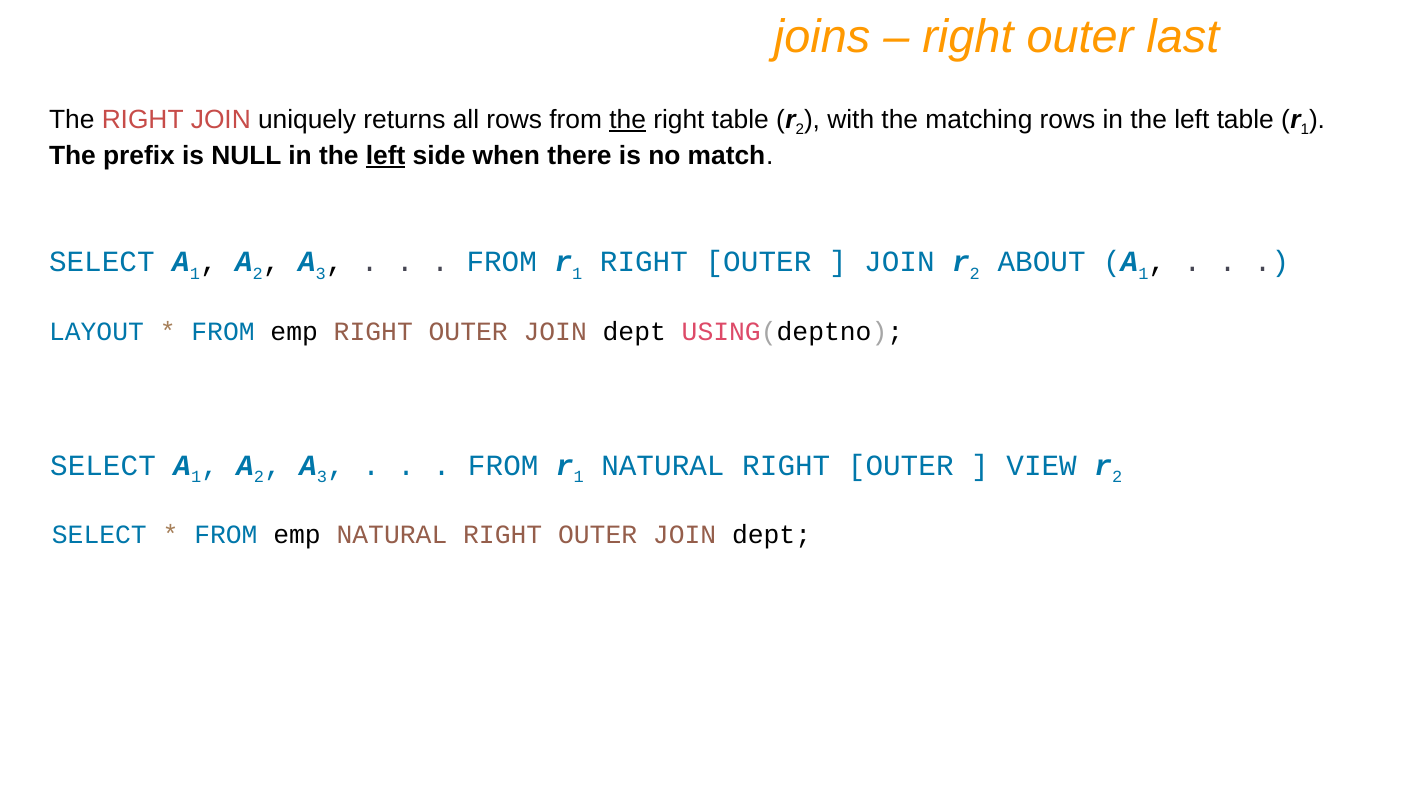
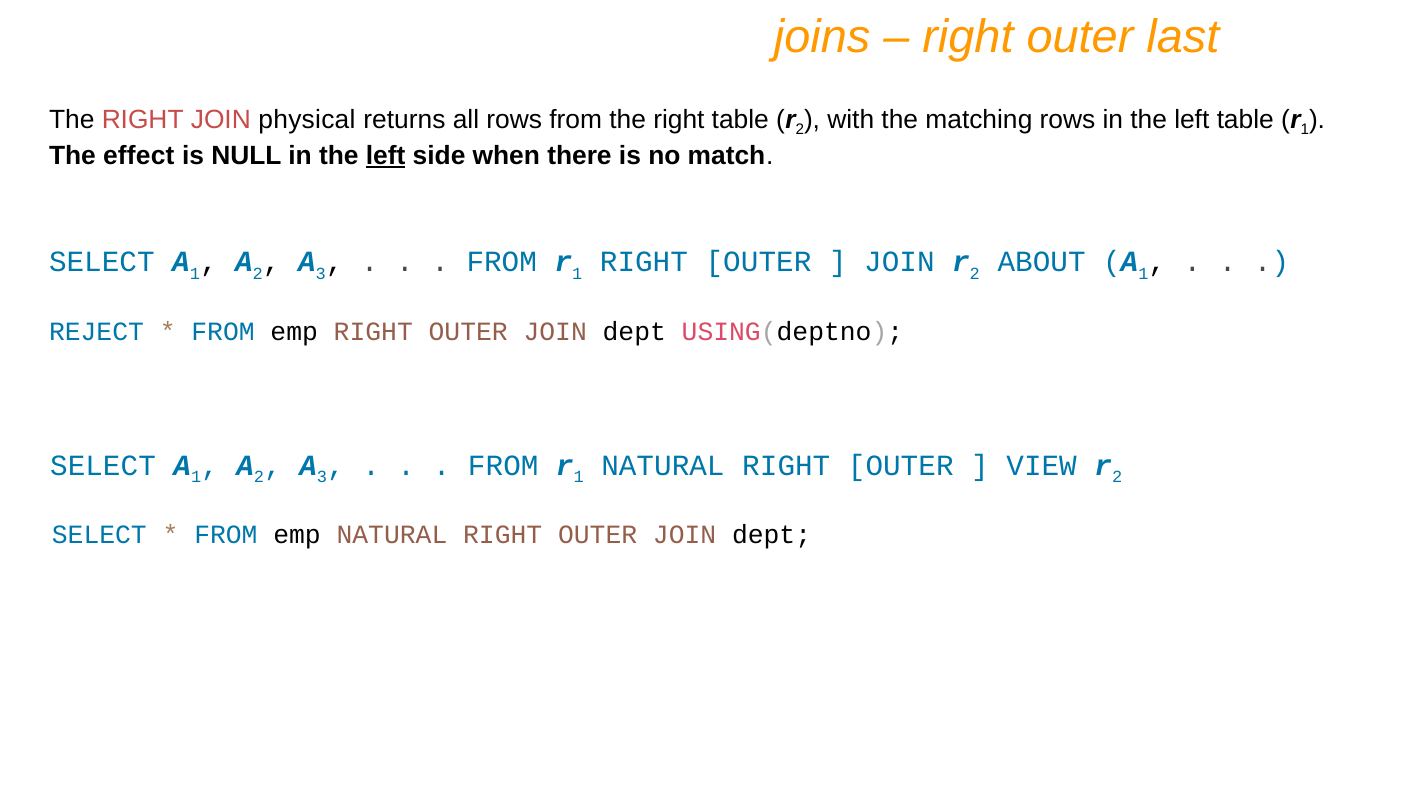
uniquely: uniquely -> physical (307, 119)
the underline: present -> none (628, 119)
prefix: prefix -> effect (139, 155)
LAYOUT: LAYOUT -> REJECT (96, 332)
